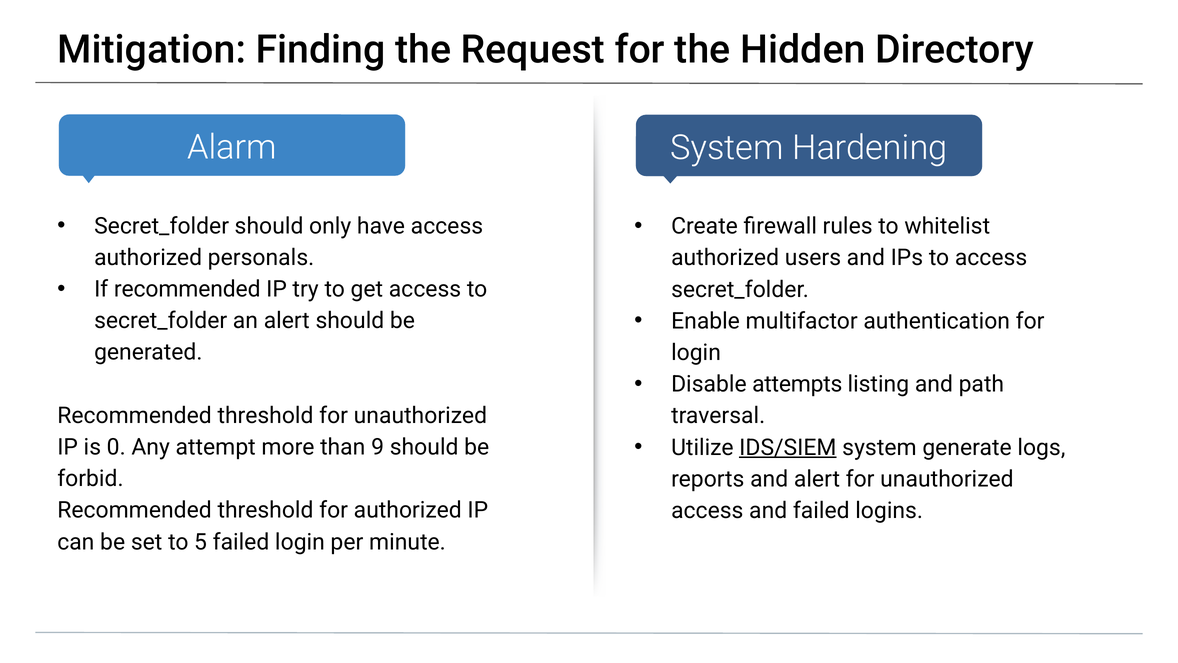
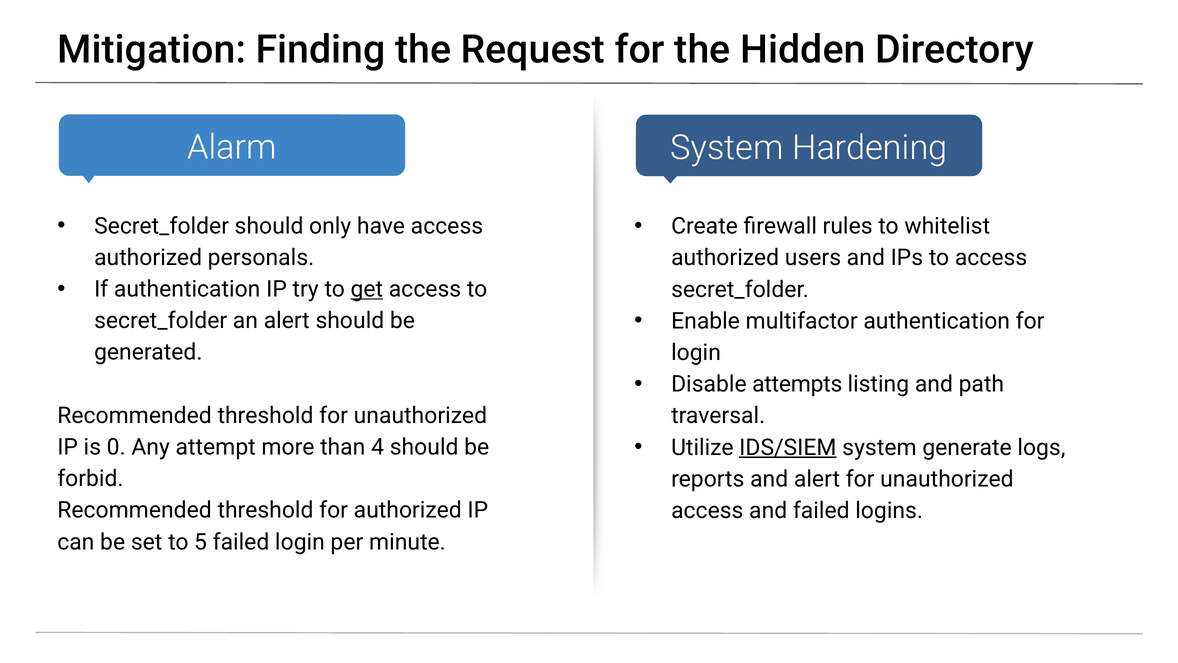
If recommended: recommended -> authentication (187, 289)
get underline: none -> present (367, 289)
9: 9 -> 4 (378, 447)
